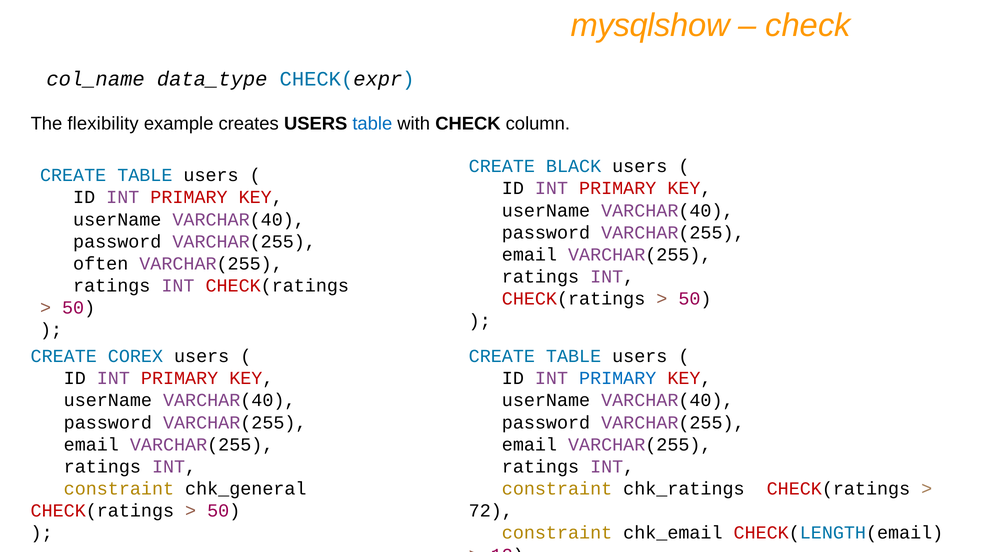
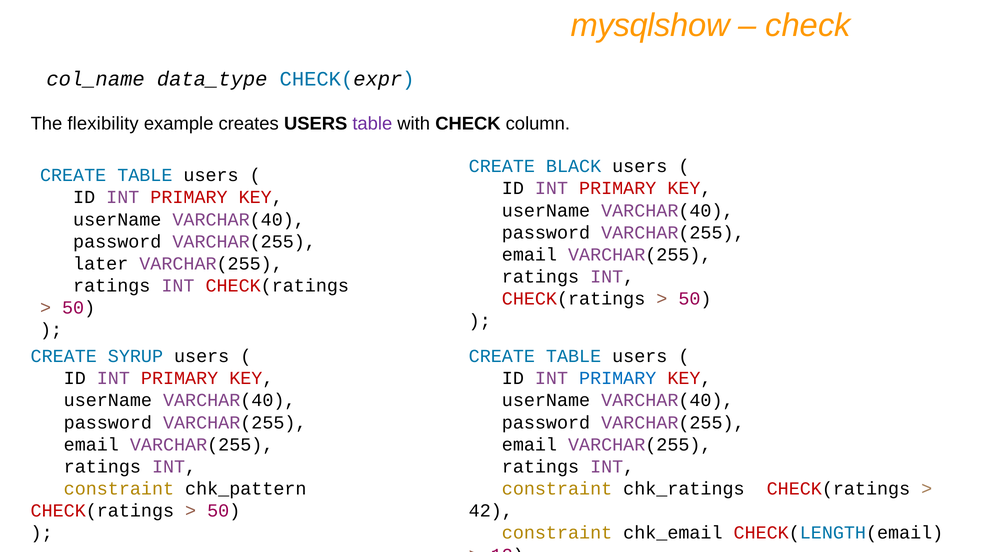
table colour: blue -> purple (372, 124)
often: often -> later (101, 264)
COREX: COREX -> SYRUP (135, 356)
chk_general: chk_general -> chk_pattern (246, 489)
72: 72 -> 42 (491, 511)
